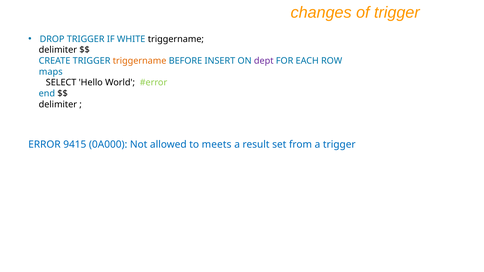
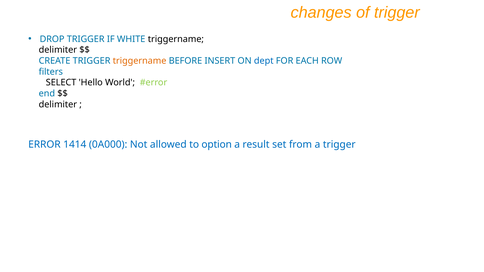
dept colour: purple -> blue (264, 61)
maps: maps -> filters (51, 72)
9415: 9415 -> 1414 (75, 145)
meets: meets -> option (217, 145)
